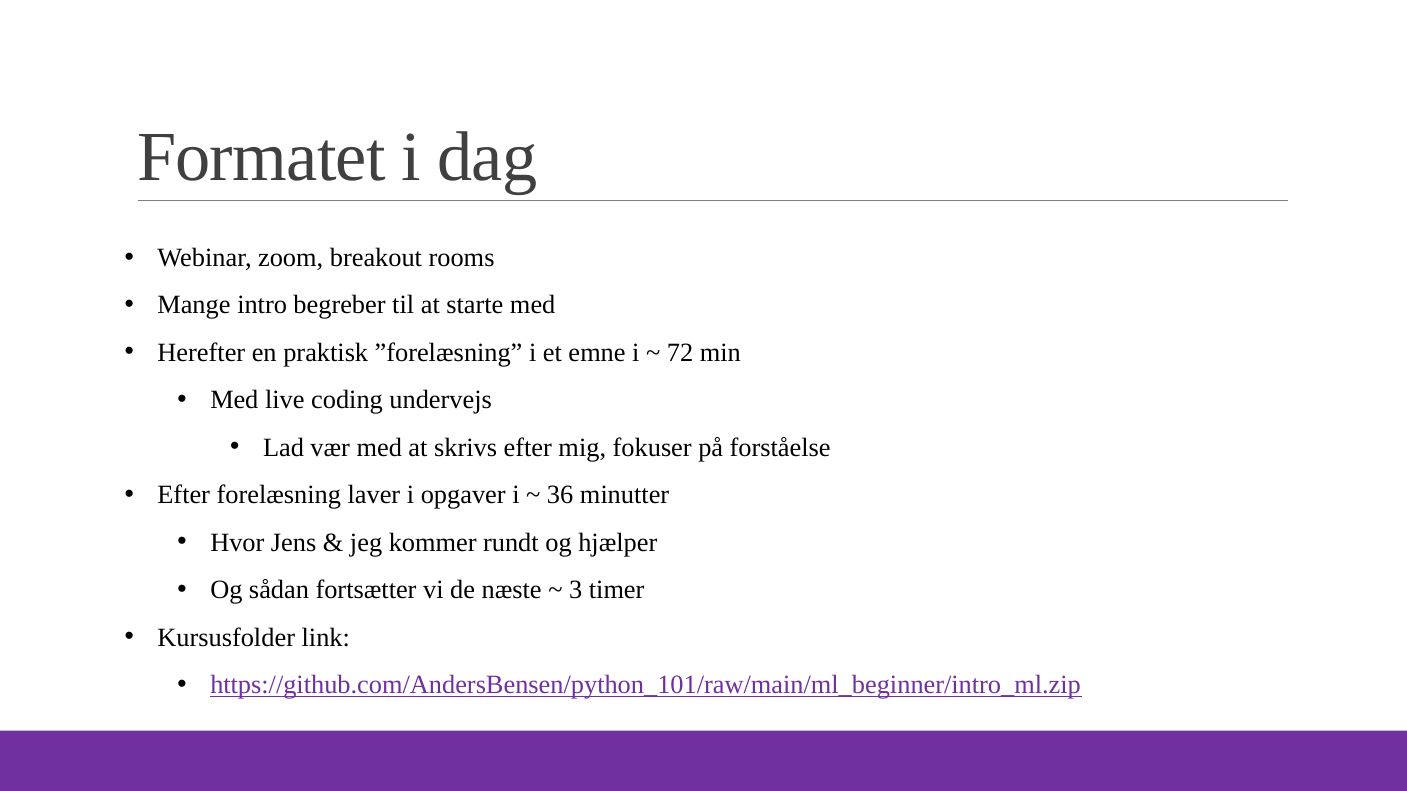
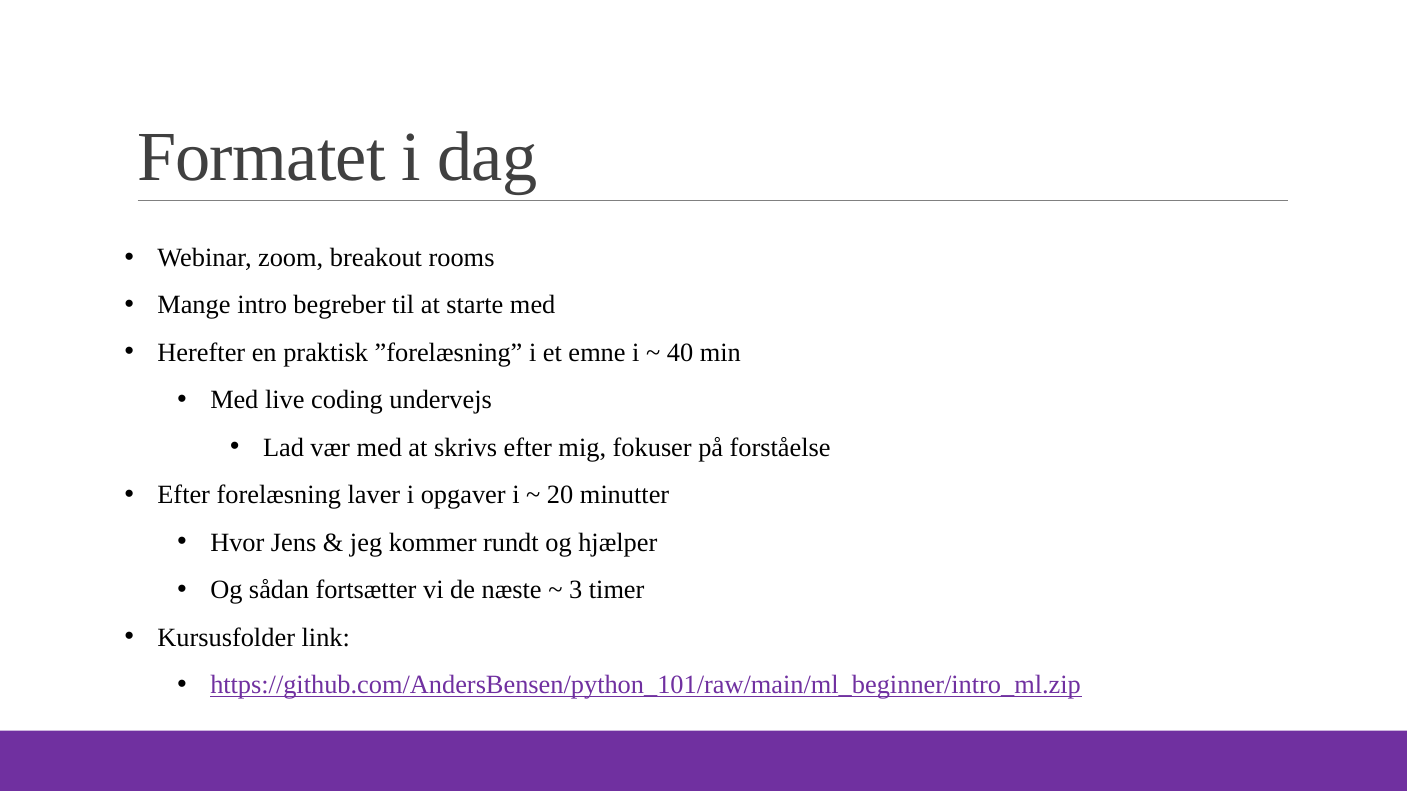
72: 72 -> 40 (680, 353)
36: 36 -> 20 (560, 495)
